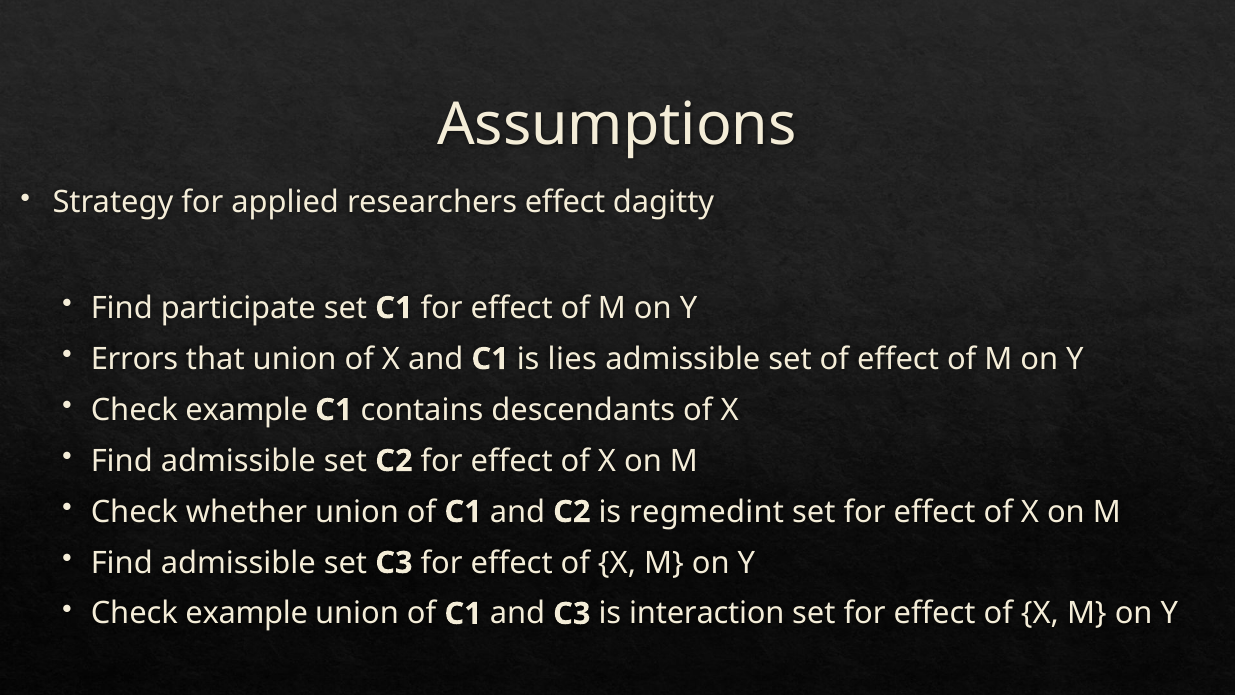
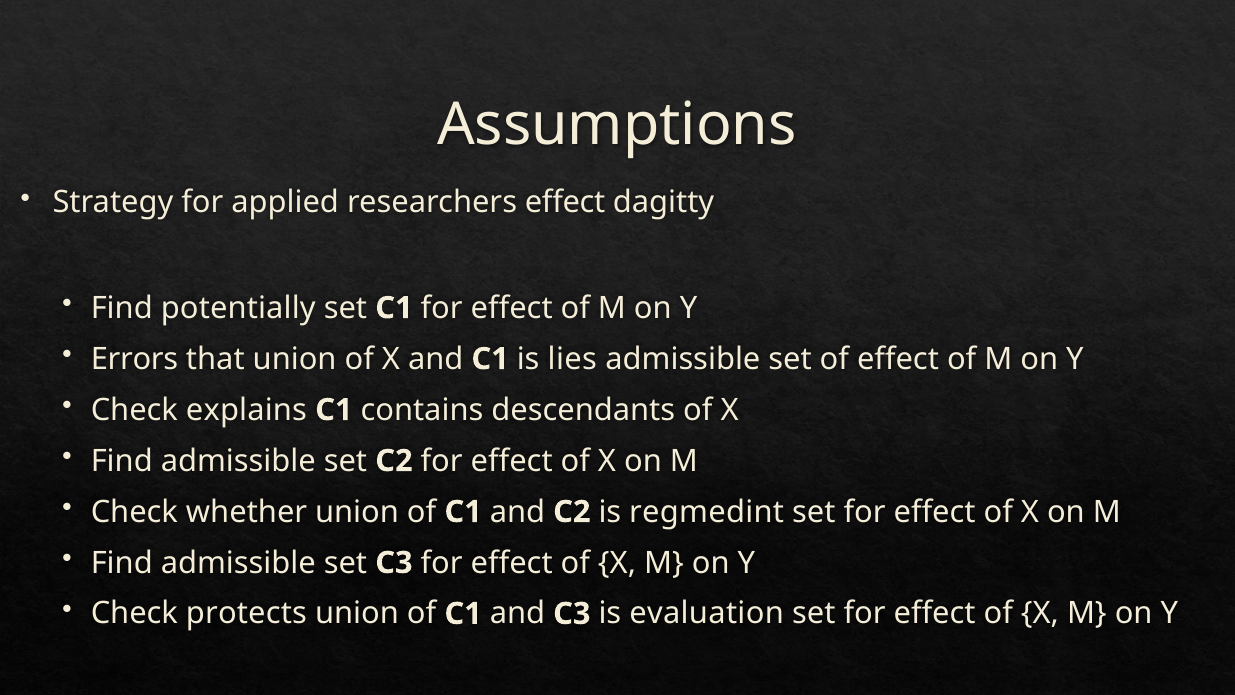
participate: participate -> potentially (238, 308)
example: example -> explains (246, 410)
example: example -> protects (246, 613)
interaction: interaction -> evaluation (707, 613)
